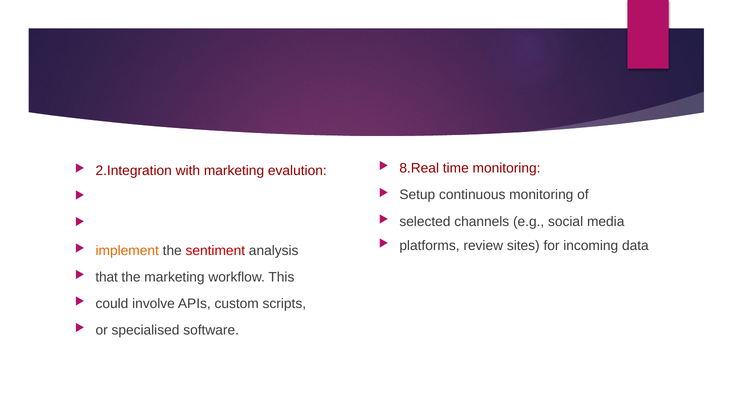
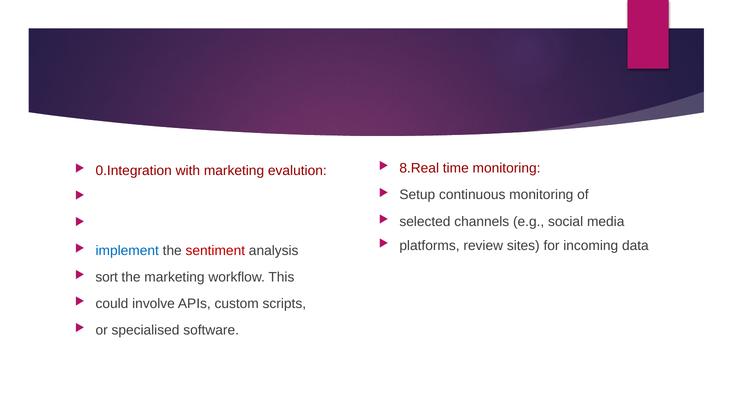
2.Integration: 2.Integration -> 0.Integration (134, 171)
implement colour: orange -> blue (127, 251)
that: that -> sort (107, 277)
